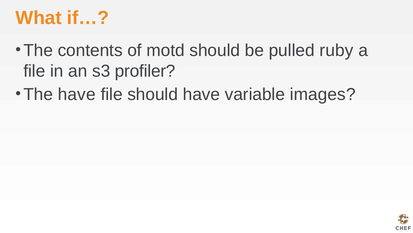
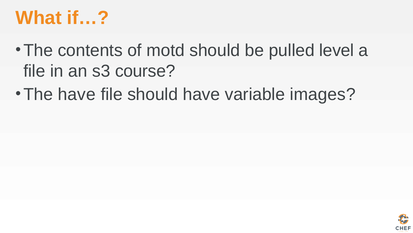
ruby: ruby -> level (337, 50)
profiler: profiler -> course (145, 71)
